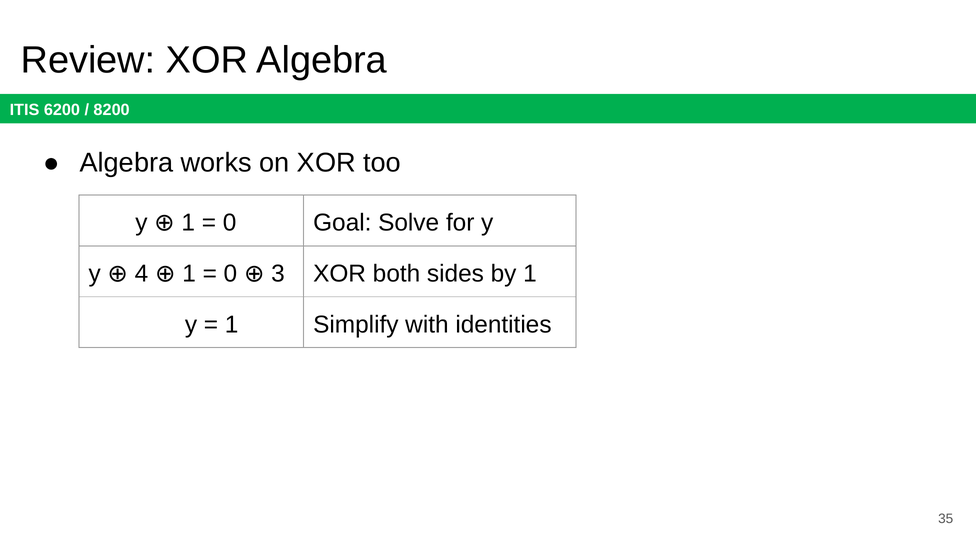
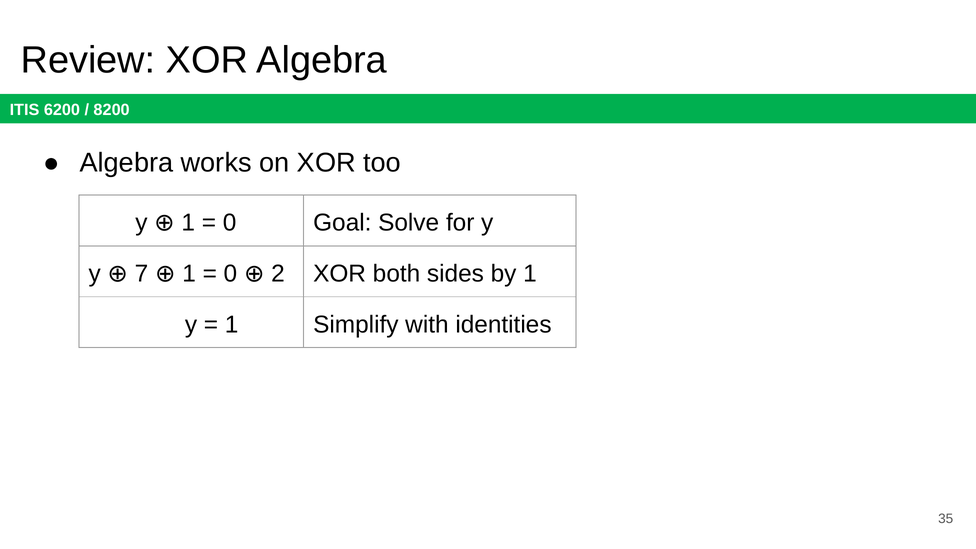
4: 4 -> 7 (142, 274)
3: 3 -> 2 (278, 274)
